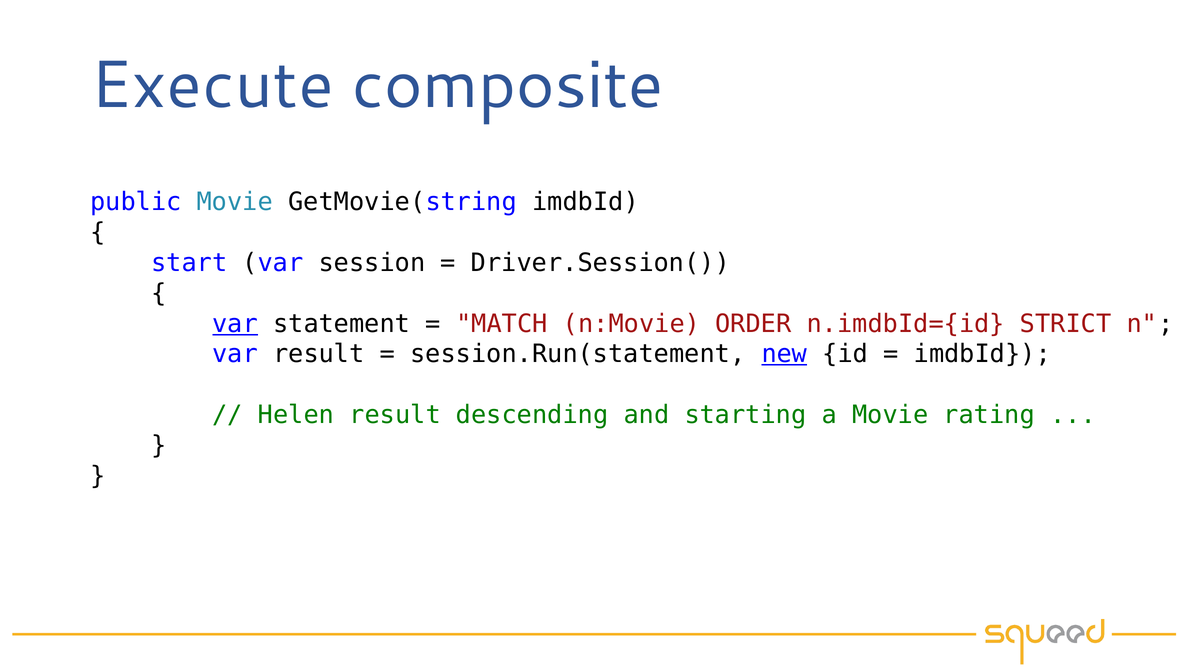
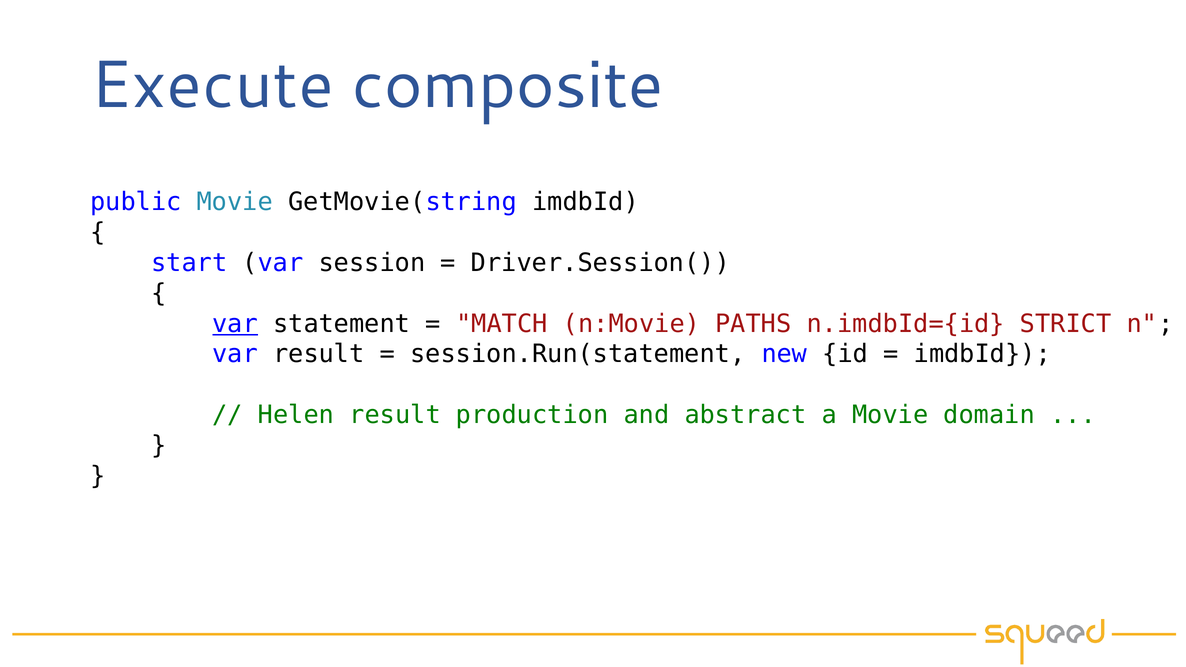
ORDER: ORDER -> PATHS (753, 324)
new underline: present -> none (784, 354)
descending: descending -> production (532, 415)
starting: starting -> abstract (745, 415)
rating: rating -> domain (989, 415)
